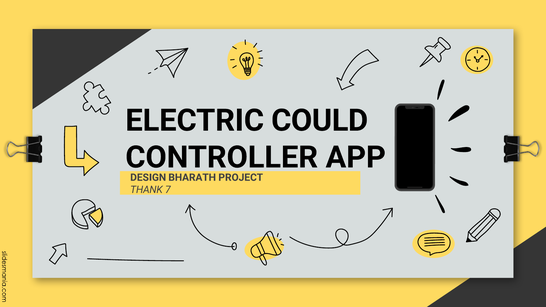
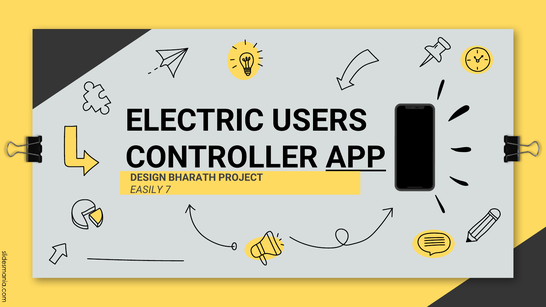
COULD: COULD -> USERS (319, 121)
APP underline: none -> present (356, 157)
THANK: THANK -> EASILY (146, 190)
